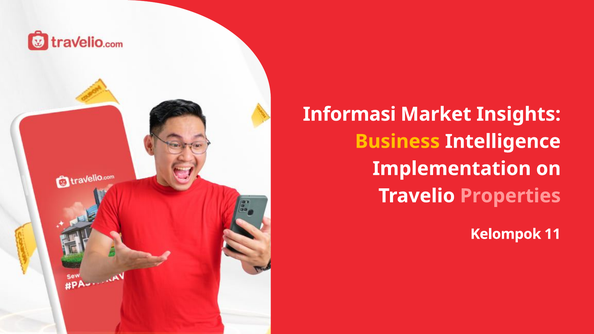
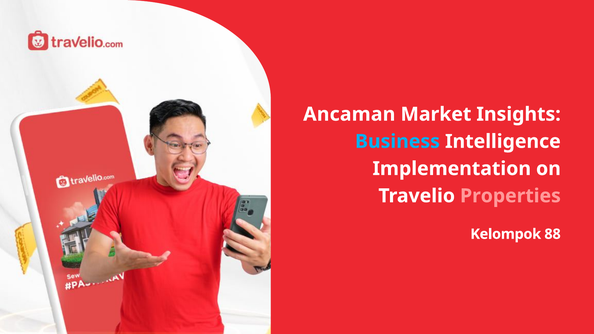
Informasi: Informasi -> Ancaman (349, 114)
Business colour: yellow -> light blue (397, 142)
11: 11 -> 88 (553, 234)
